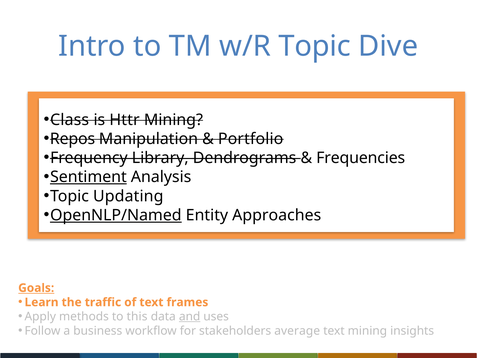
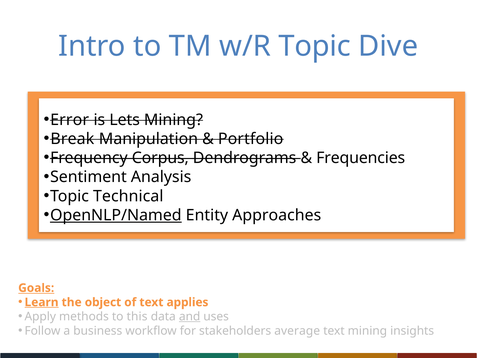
Class: Class -> Error (70, 120)
Httr: Httr -> Lets (125, 120)
Repos: Repos -> Break (72, 139)
Library: Library -> Corpus (160, 158)
Sentiment underline: present -> none (88, 177)
Updating: Updating -> Technical (128, 196)
Learn underline: none -> present (42, 302)
traffic: traffic -> object (103, 302)
frames: frames -> applies (187, 302)
